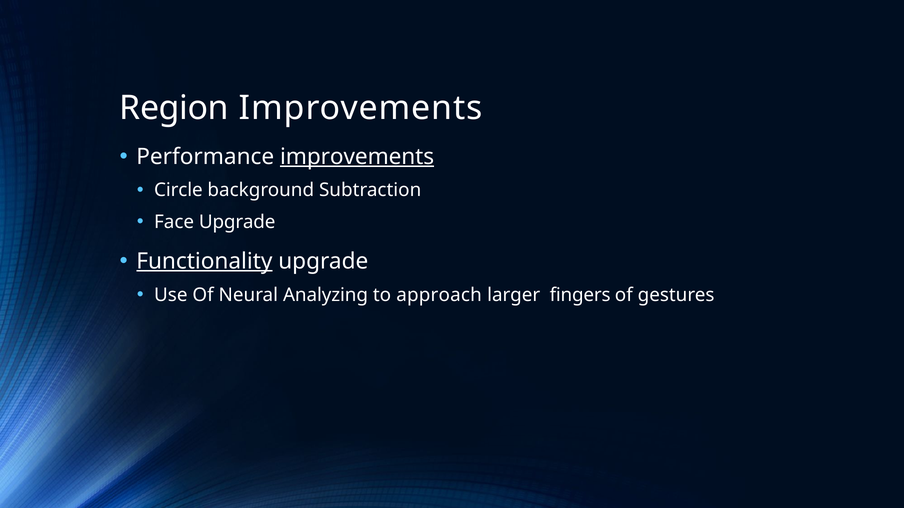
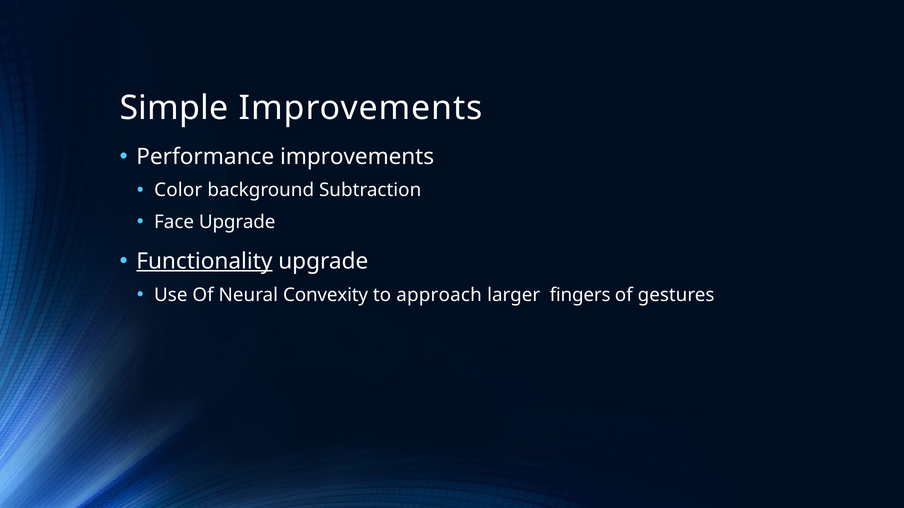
Region: Region -> Simple (174, 108)
improvements underline: present -> none (357, 157)
Circle: Circle -> Color (178, 190)
Analyzing: Analyzing -> Convexity (326, 295)
